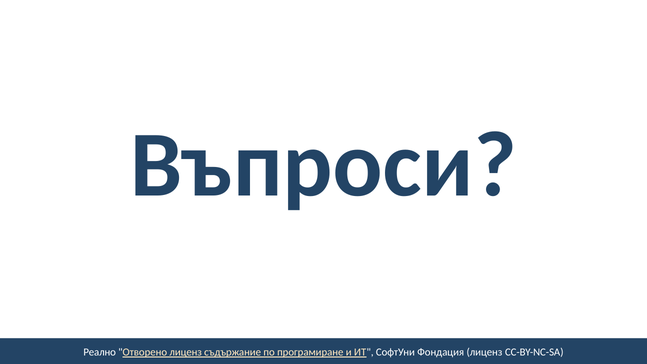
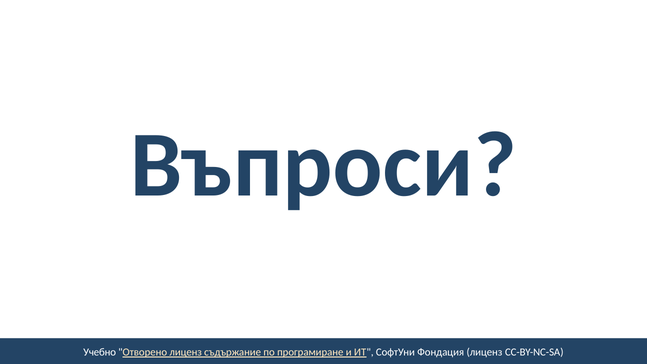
Реално: Реално -> Учебно (100, 352)
